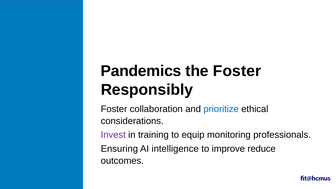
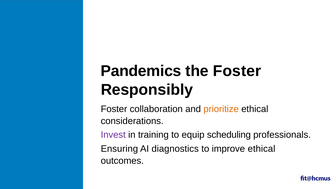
prioritize colour: blue -> orange (221, 109)
monitoring: monitoring -> scheduling (229, 135)
intelligence: intelligence -> diagnostics (175, 149)
improve reduce: reduce -> ethical (262, 149)
